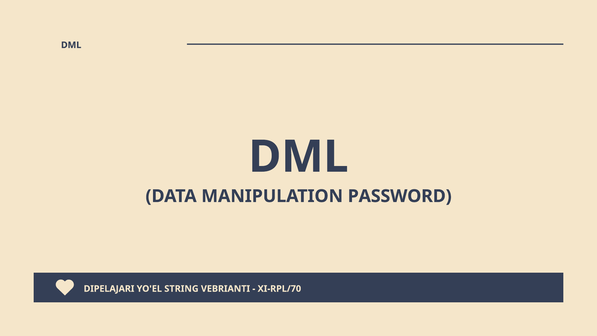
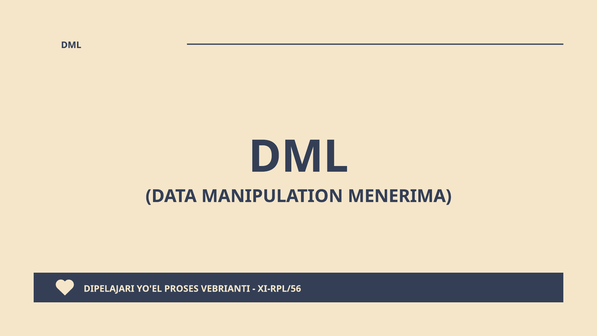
PASSWORD: PASSWORD -> MENERIMA (400, 196)
STRING: STRING -> PROSES (181, 289)
XI-RPL/70: XI-RPL/70 -> XI-RPL/56 (279, 289)
